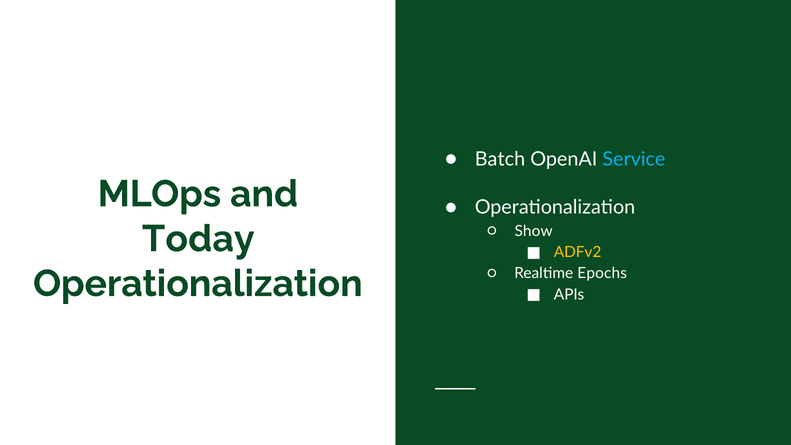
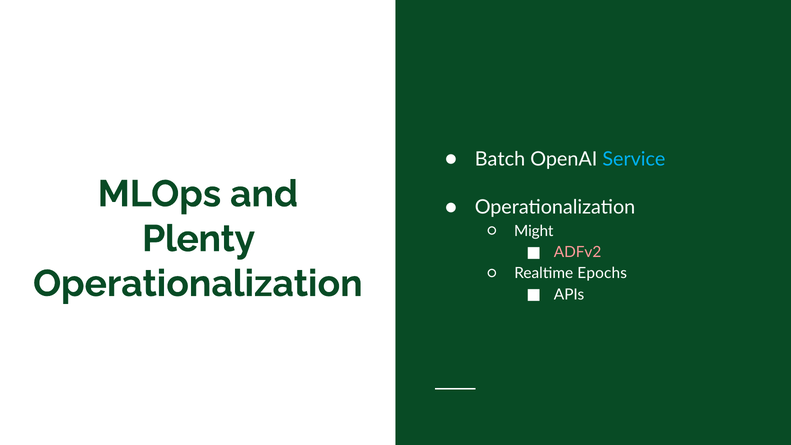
Today: Today -> Plenty (199, 239)
Show: Show -> Might (534, 231)
ADFv2 colour: yellow -> pink (578, 252)
